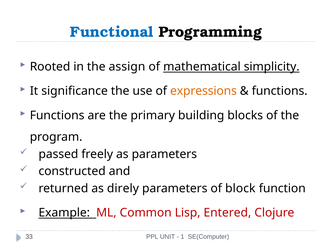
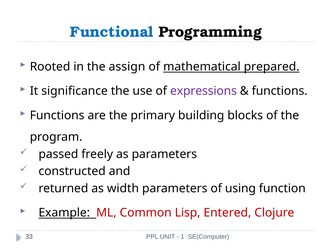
simplicity: simplicity -> prepared (272, 67)
expressions colour: orange -> purple (203, 91)
direly: direly -> width (123, 188)
block: block -> using (240, 188)
